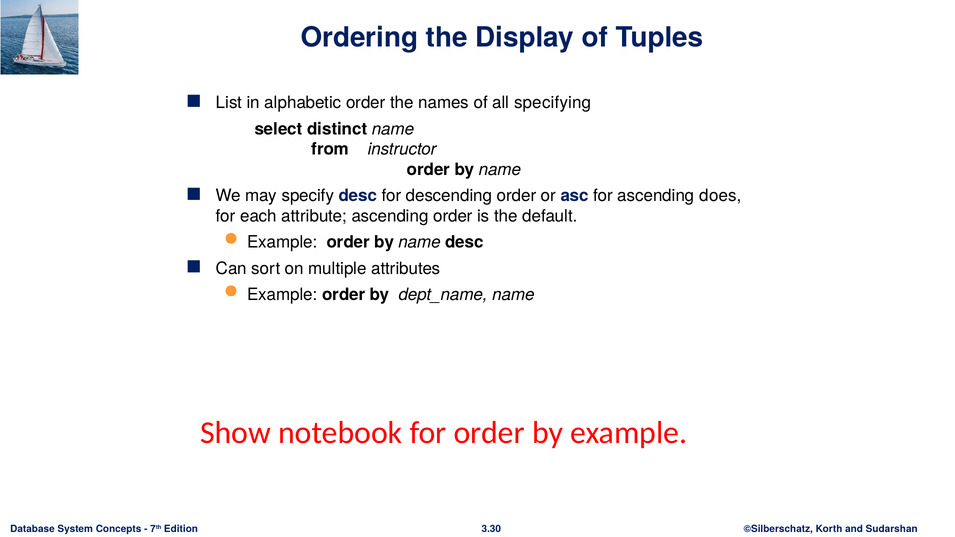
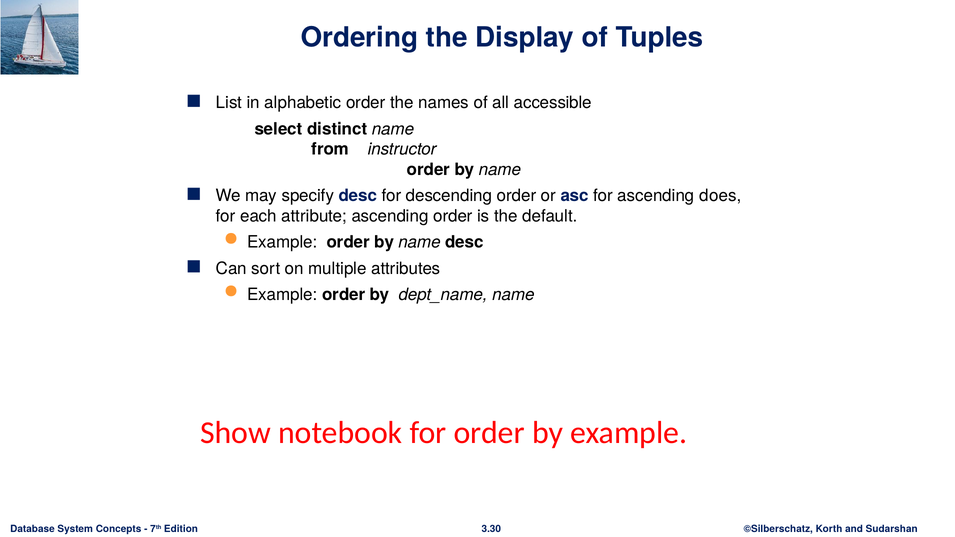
specifying: specifying -> accessible (553, 103)
